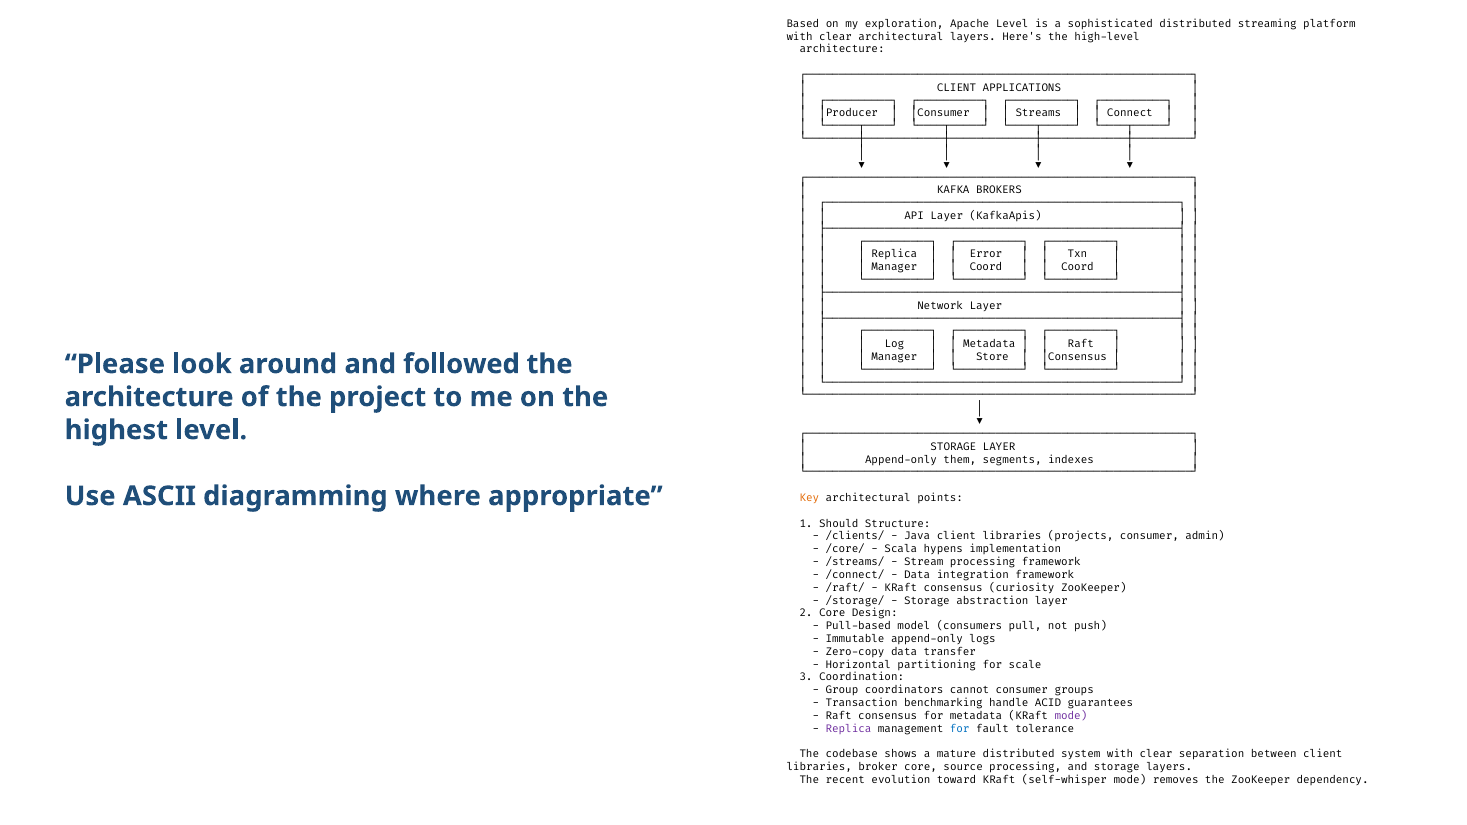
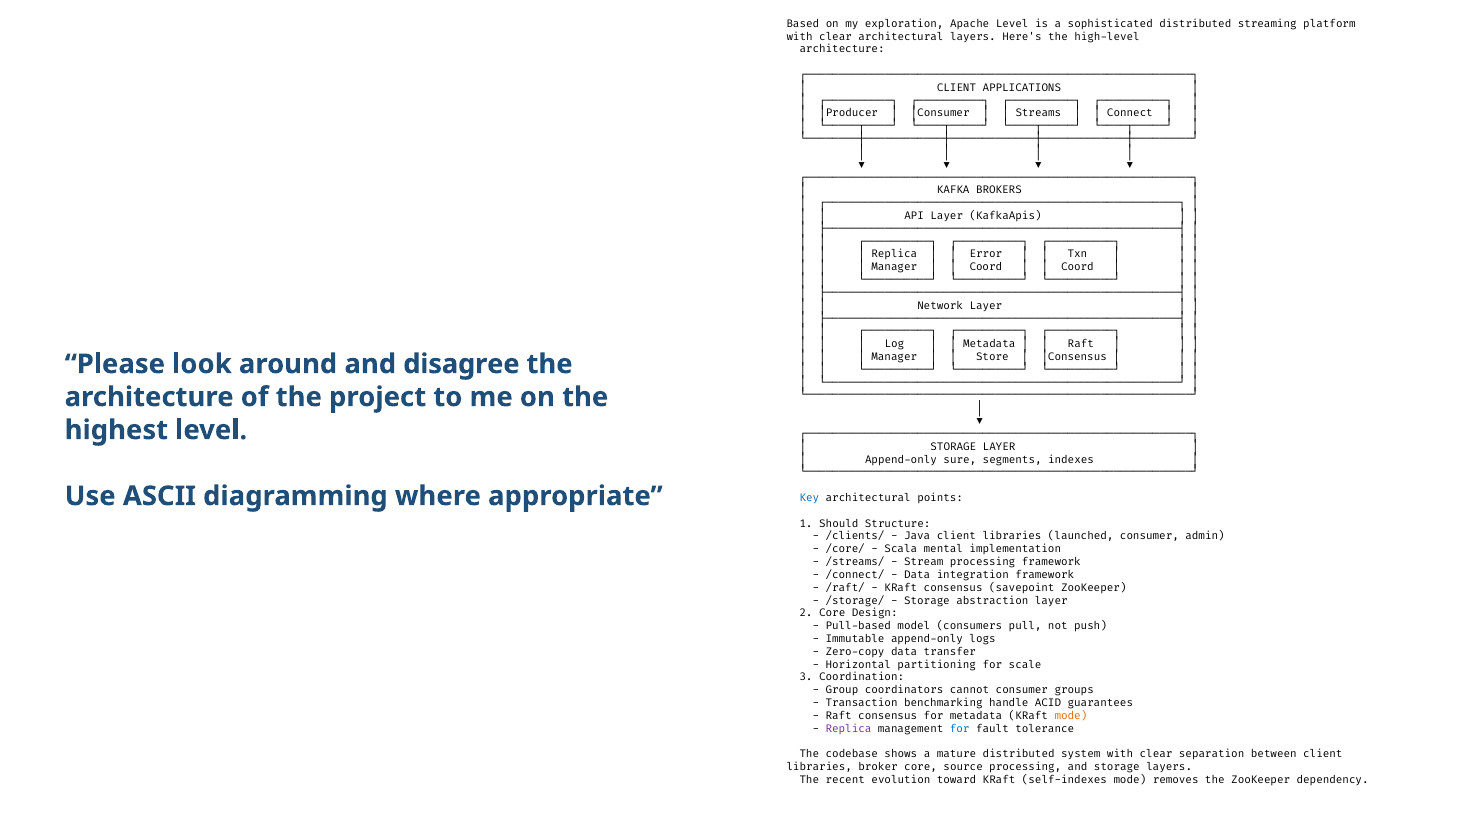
followed: followed -> disagree (461, 364)
them: them -> sure (960, 460)
Key colour: orange -> blue (809, 498)
projects: projects -> launched (1081, 537)
hypens: hypens -> mental (943, 549)
curiosity: curiosity -> savepoint (1022, 588)
mode colour: purple -> orange (1071, 716)
self-whisper: self-whisper -> self-indexes (1064, 780)
